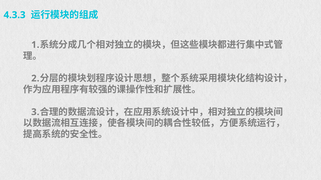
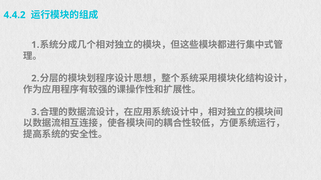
4.3.3: 4.3.3 -> 4.4.2 (15, 15)
